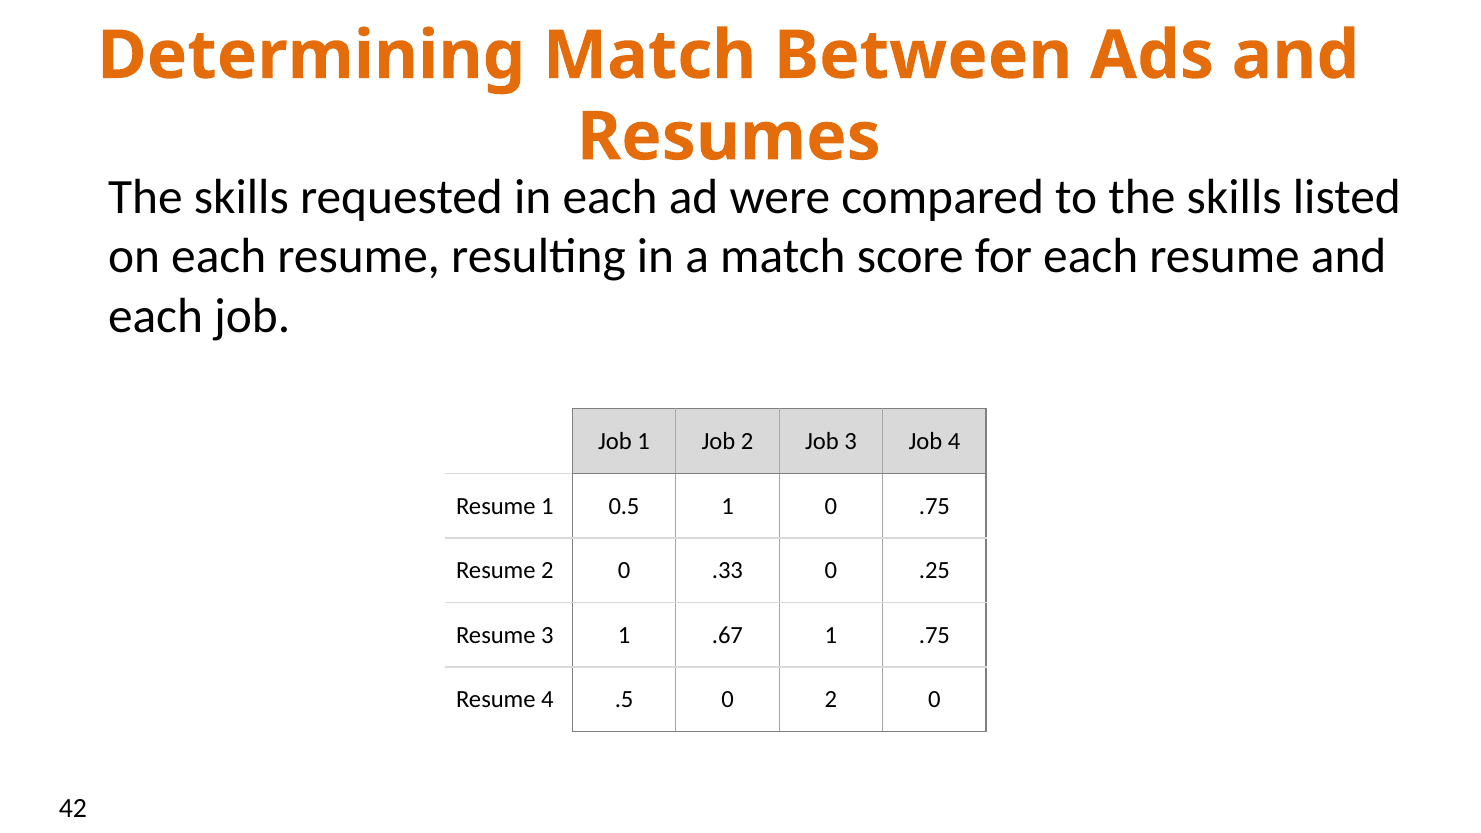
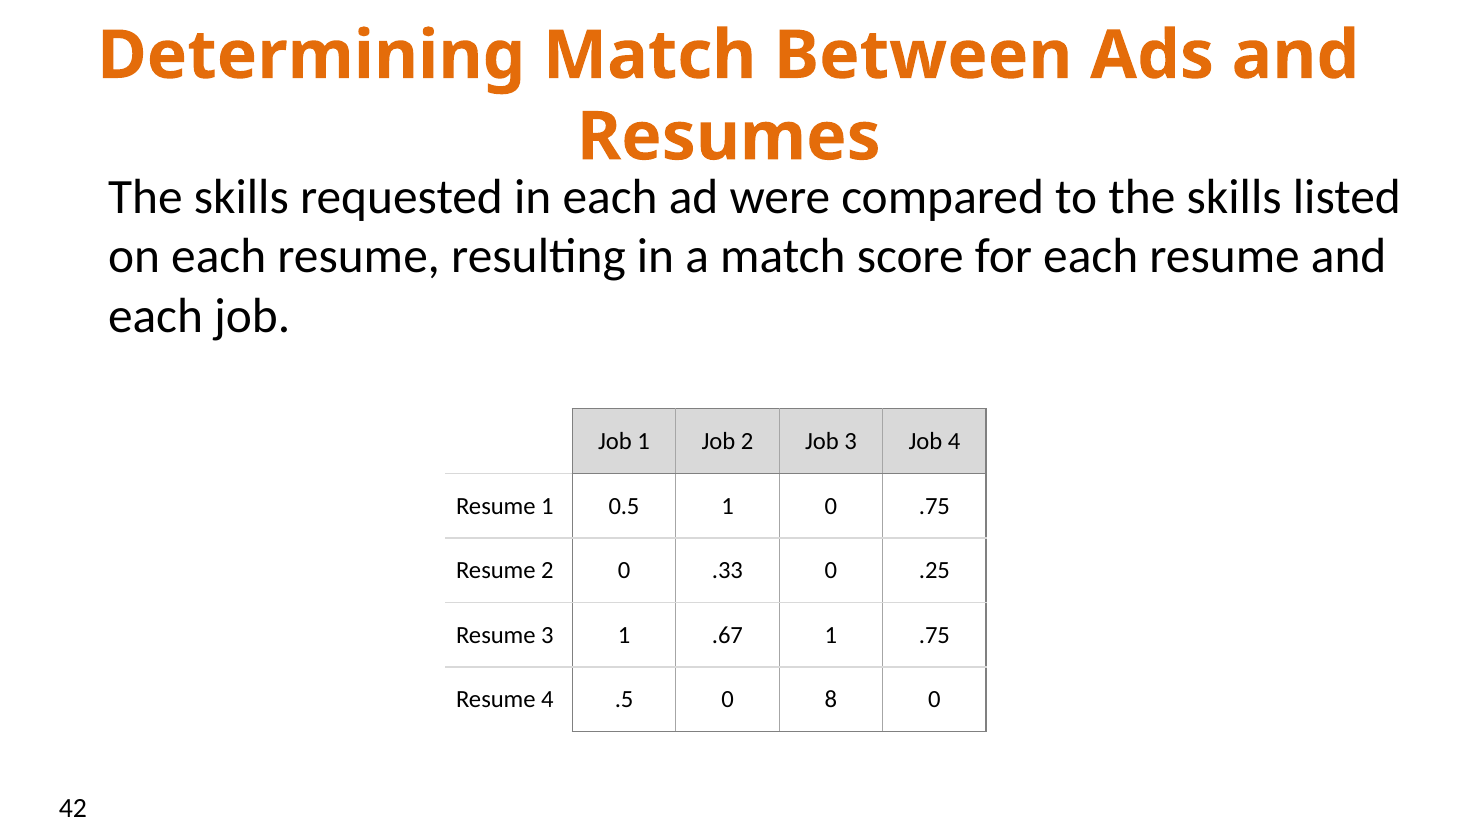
0 2: 2 -> 8 (831, 700)
